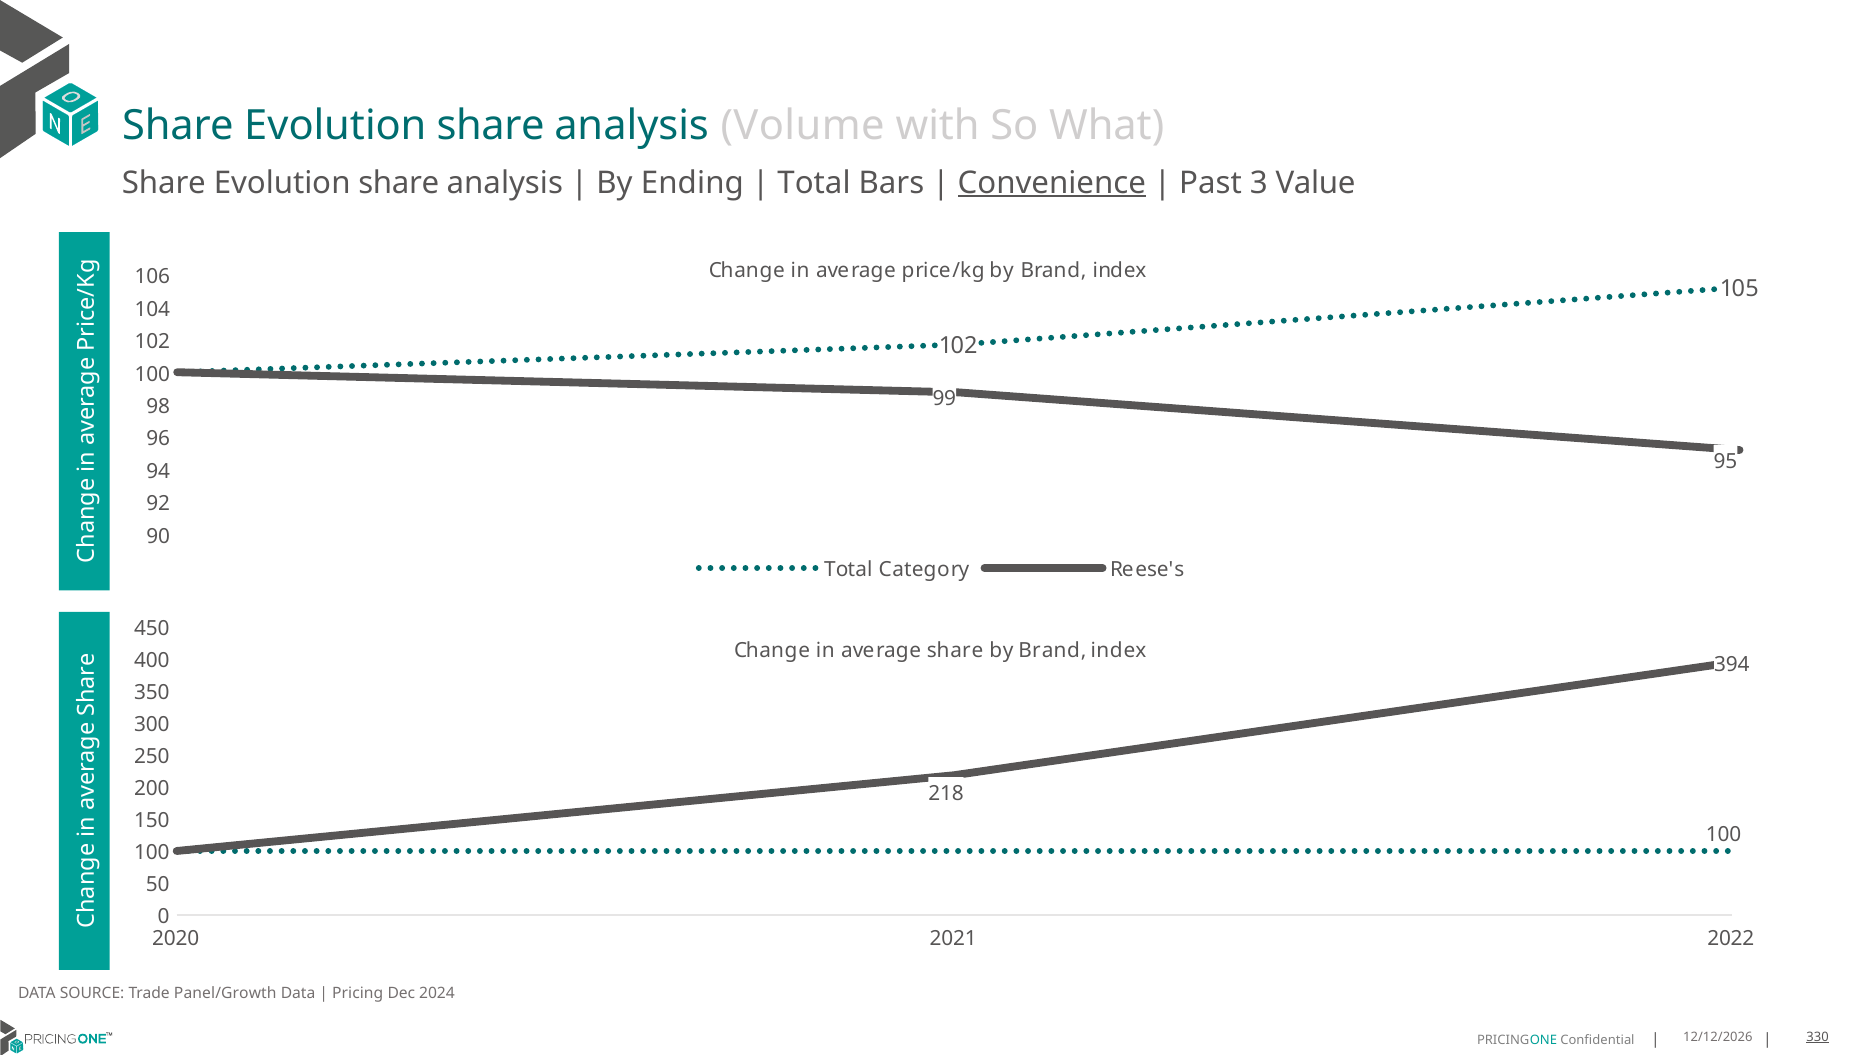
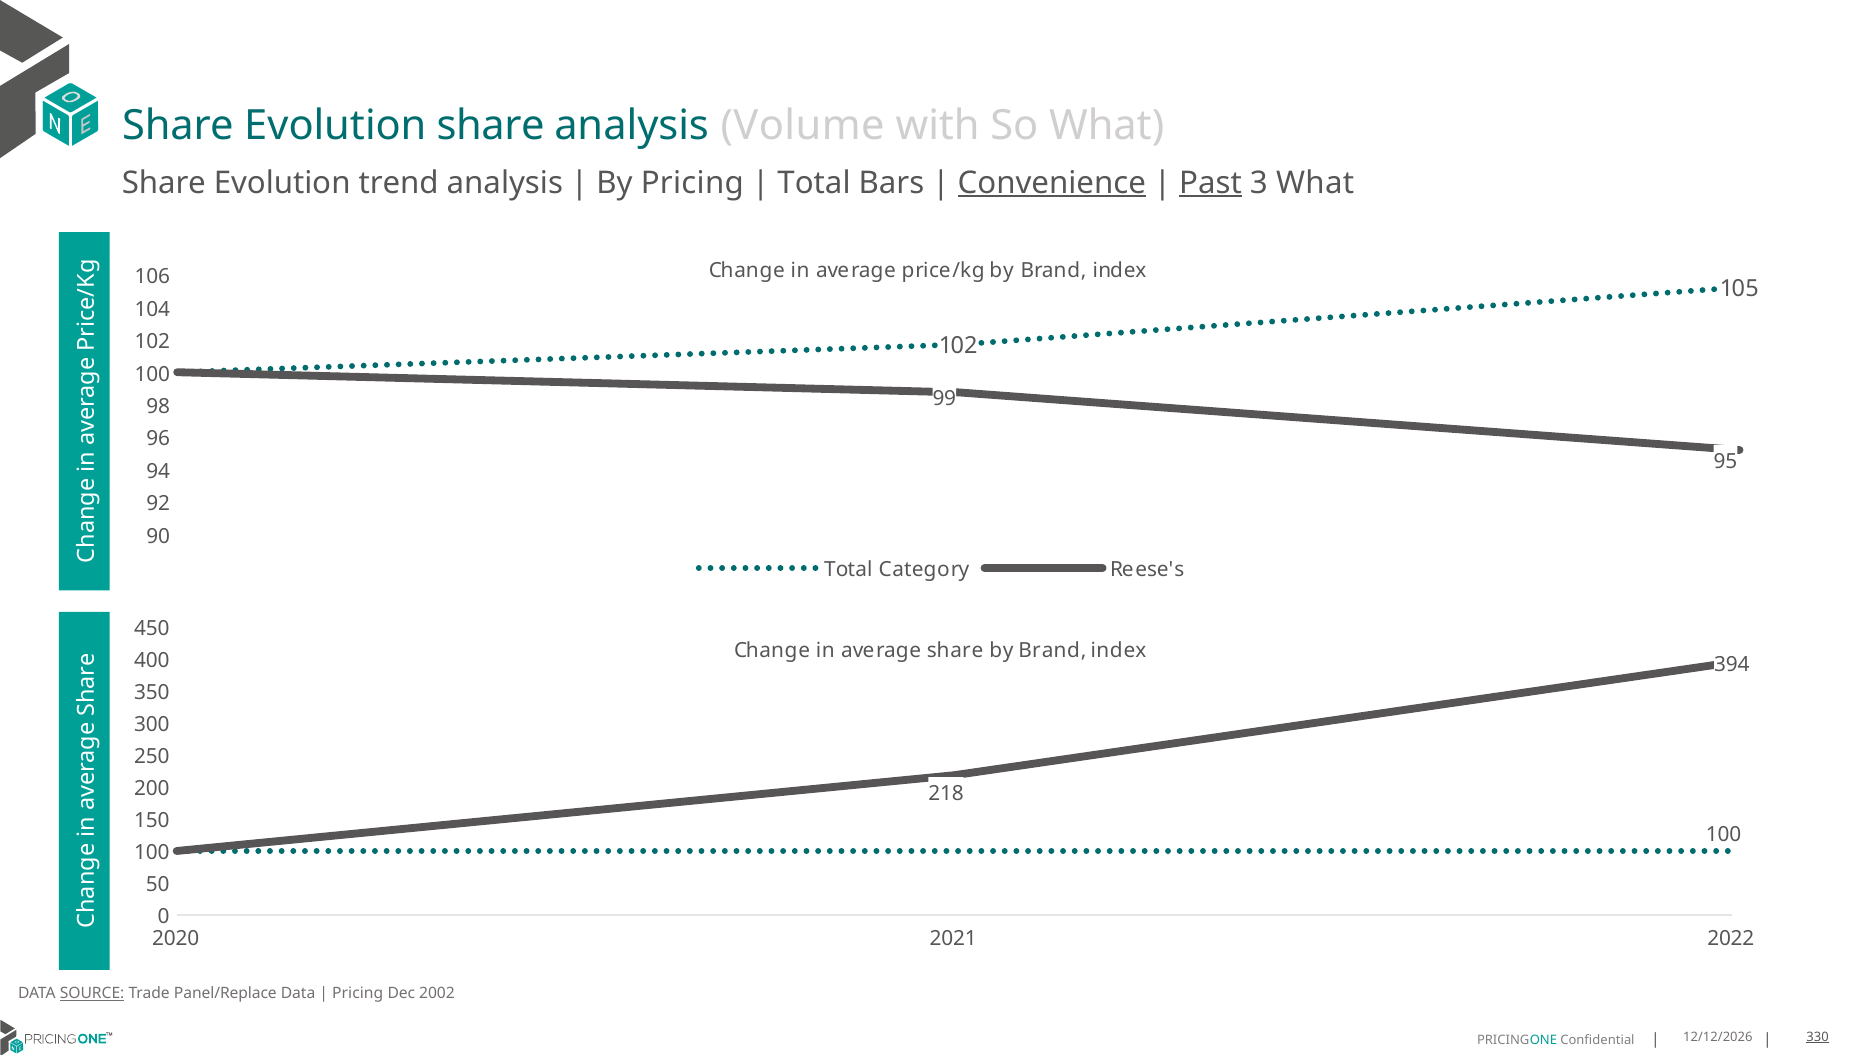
share: share -> trend (399, 183)
By Ending: Ending -> Pricing (692, 183)
Past underline: none -> present (1210, 183)
3 Value: Value -> What (1315, 183)
SOURCE underline: none -> present (92, 993)
Panel/Growth: Panel/Growth -> Panel/Replace (225, 993)
2024: 2024 -> 2002 (437, 993)
